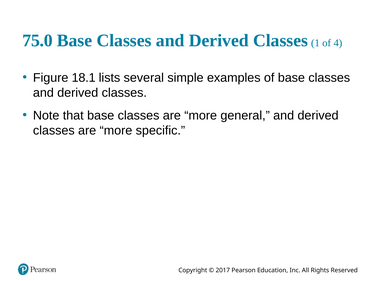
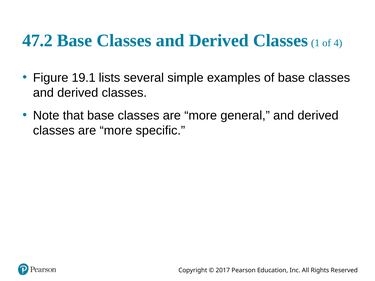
75.0: 75.0 -> 47.2 (38, 41)
18.1: 18.1 -> 19.1 (84, 78)
